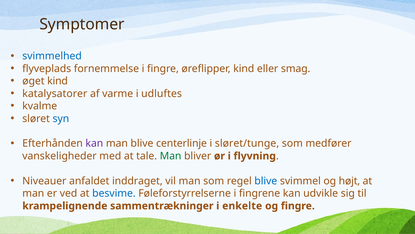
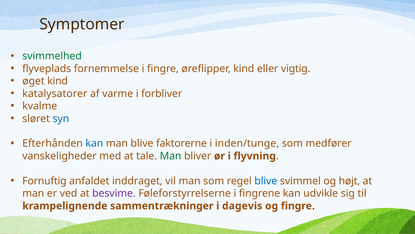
svimmelhed colour: blue -> green (52, 56)
smag: smag -> vigtig (296, 68)
udluftes: udluftes -> forbliver (162, 93)
kan colour: purple -> blue (94, 143)
centerlinje: centerlinje -> faktorerne (182, 143)
sløret/tunge: sløret/tunge -> inden/tunge (247, 143)
Niveauer: Niveauer -> Fornuftig (44, 181)
besvime colour: blue -> purple (114, 193)
enkelte: enkelte -> dagevis (242, 205)
